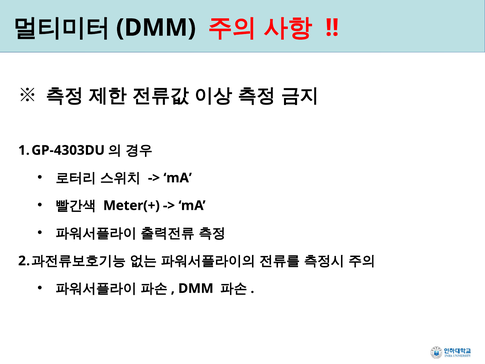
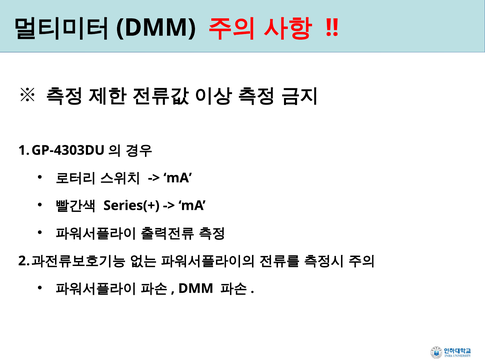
Meter(+: Meter(+ -> Series(+ (131, 205)
